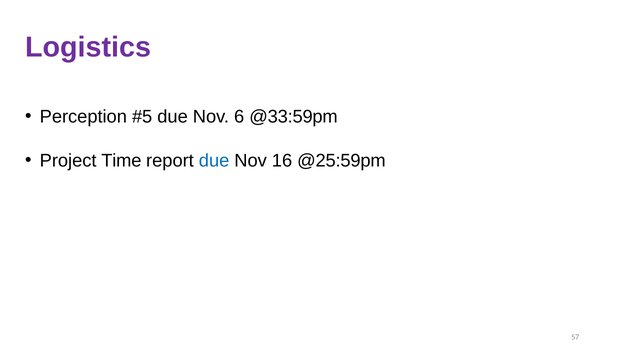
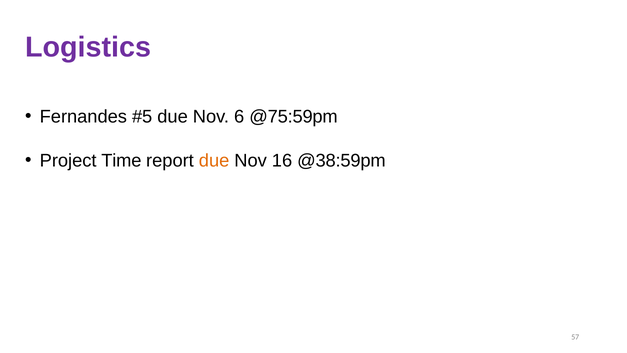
Perception: Perception -> Fernandes (83, 117)
@33:59pm: @33:59pm -> @75:59pm (293, 117)
due colour: blue -> orange (214, 161)
@25:59pm: @25:59pm -> @38:59pm (341, 161)
